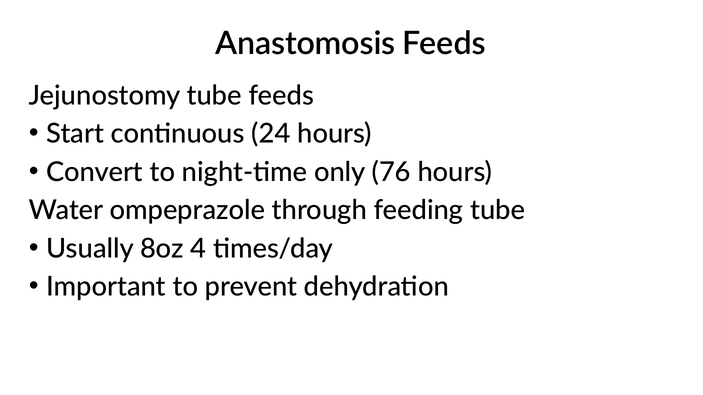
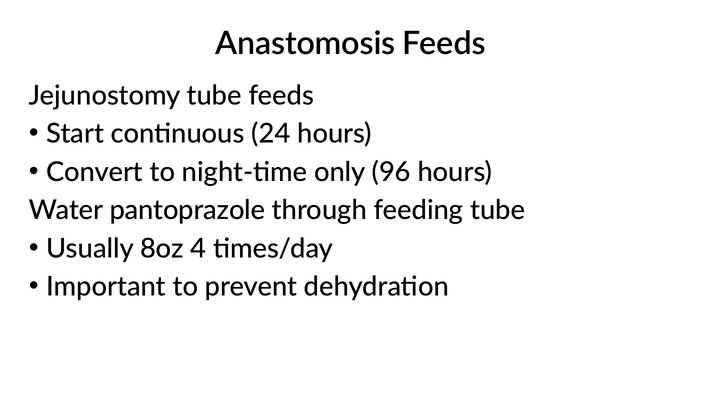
76: 76 -> 96 (391, 172)
ompeprazole: ompeprazole -> pantoprazole (187, 211)
